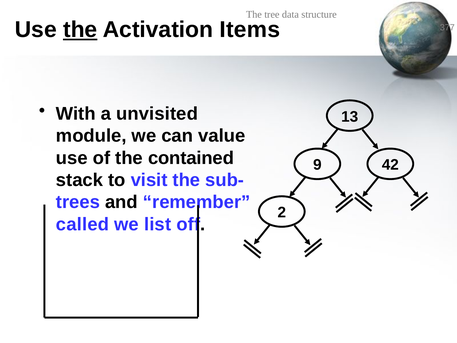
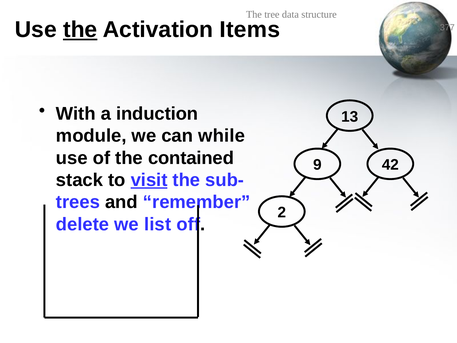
unvisited: unvisited -> induction (157, 114)
value: value -> while (222, 136)
visit underline: none -> present (149, 180)
called: called -> delete (83, 224)
